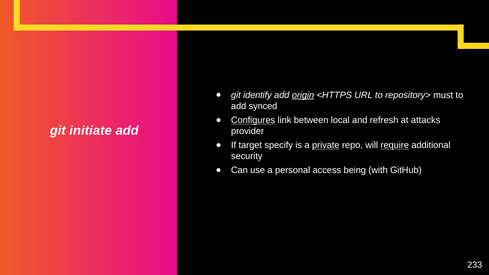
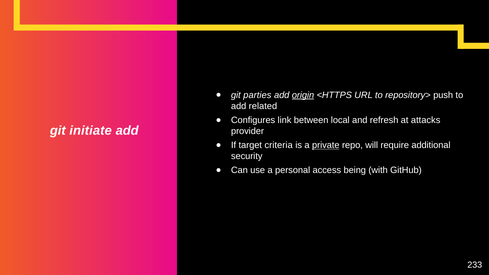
identify: identify -> parties (257, 95)
must: must -> push (443, 95)
synced: synced -> related (263, 106)
Configures underline: present -> none (253, 120)
specify: specify -> criteria (279, 145)
require underline: present -> none (395, 145)
